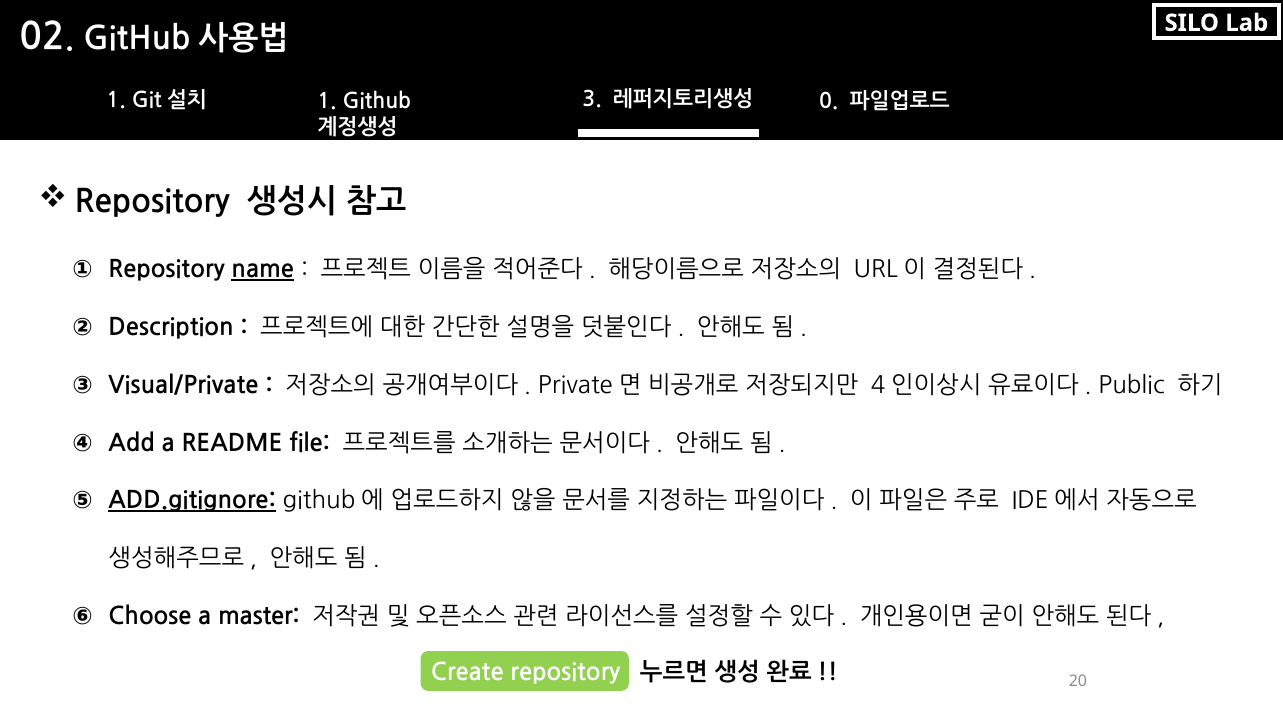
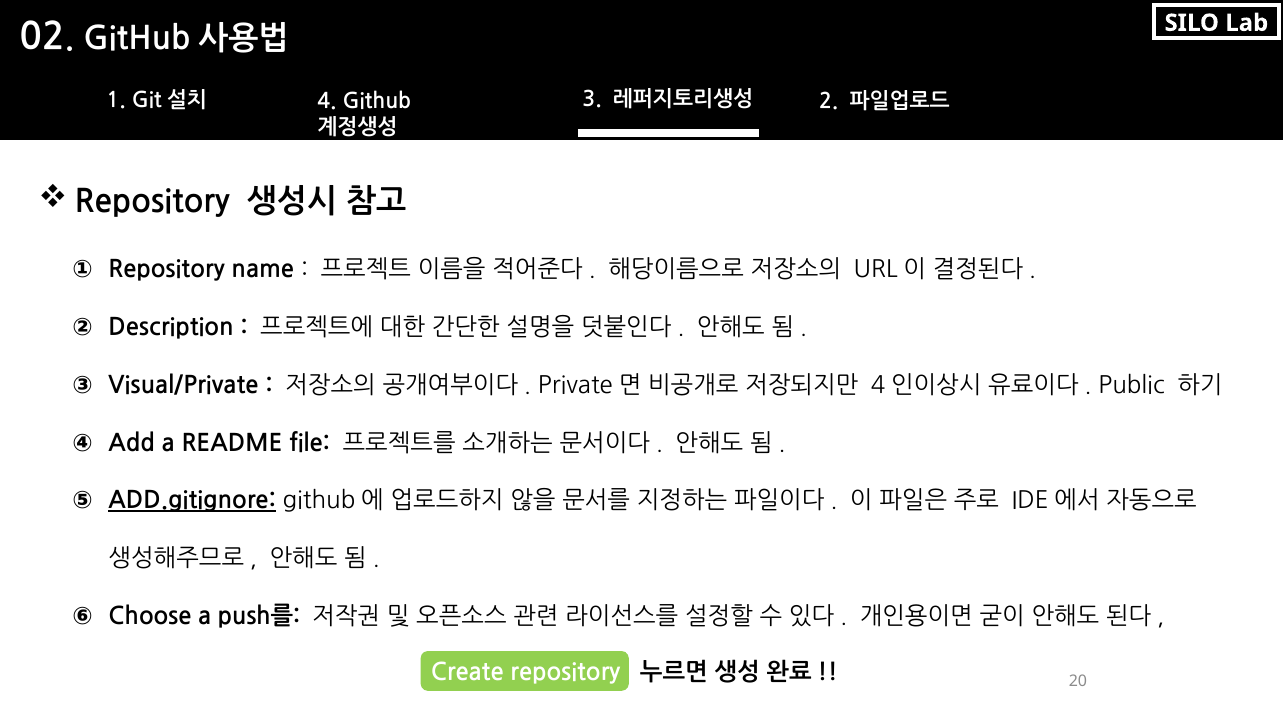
0: 0 -> 2 (829, 101)
1: 1 -> 4 (327, 101)
name underline: present -> none (263, 270)
master: master -> push를 (259, 616)
